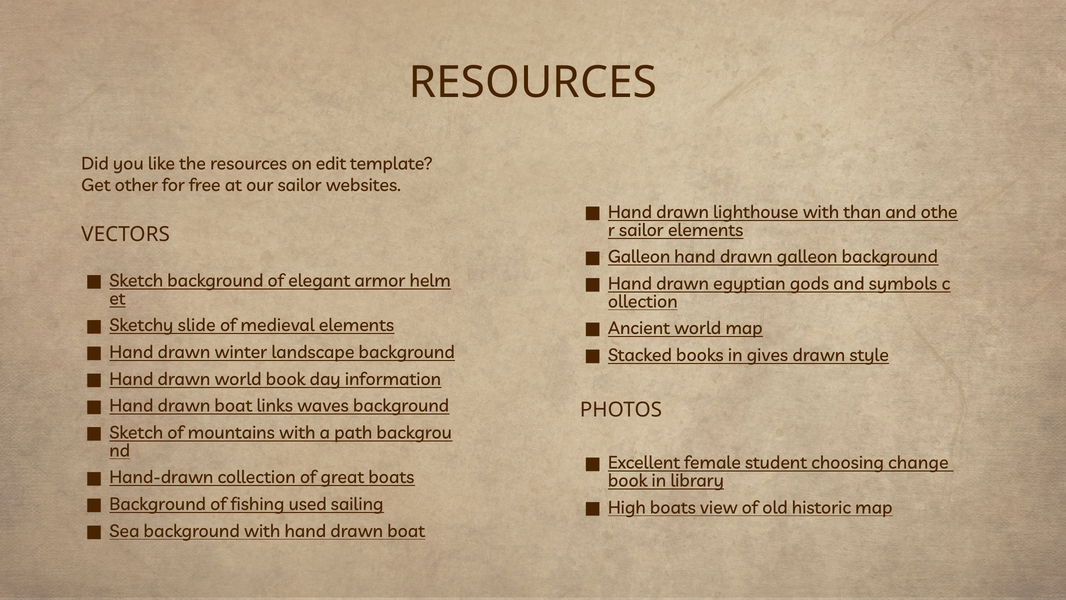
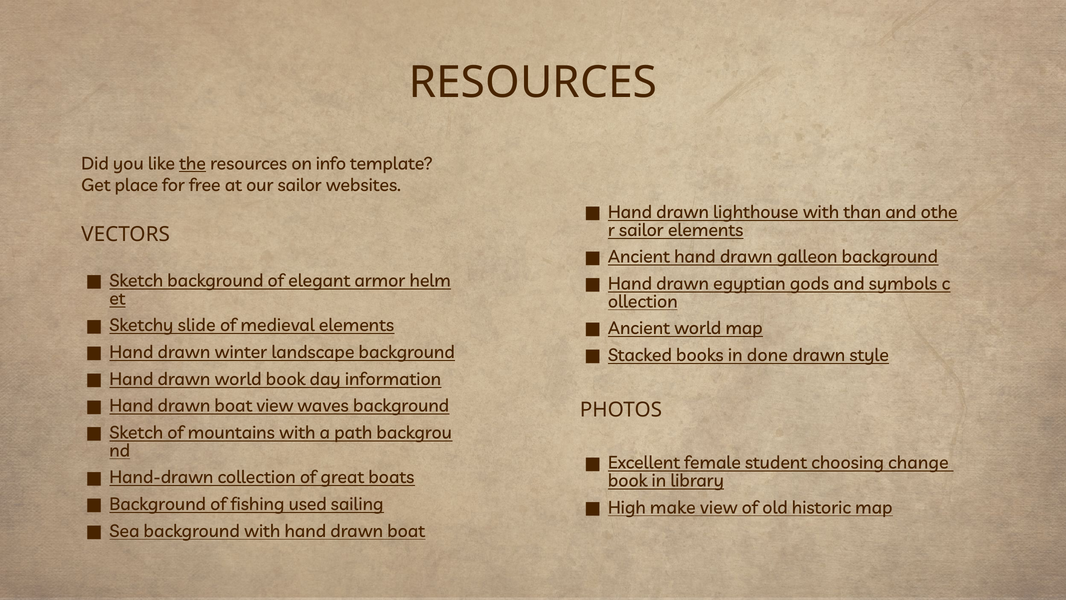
the underline: none -> present (193, 164)
edit: edit -> info (331, 164)
other: other -> place (136, 185)
Galleon: Galleon -> Ancient (639, 257)
gives: gives -> done (767, 355)
boat links: links -> view (275, 406)
High boats: boats -> make (673, 507)
